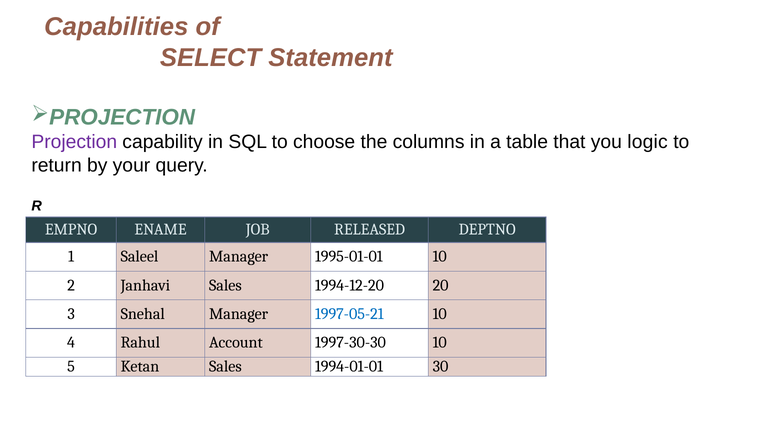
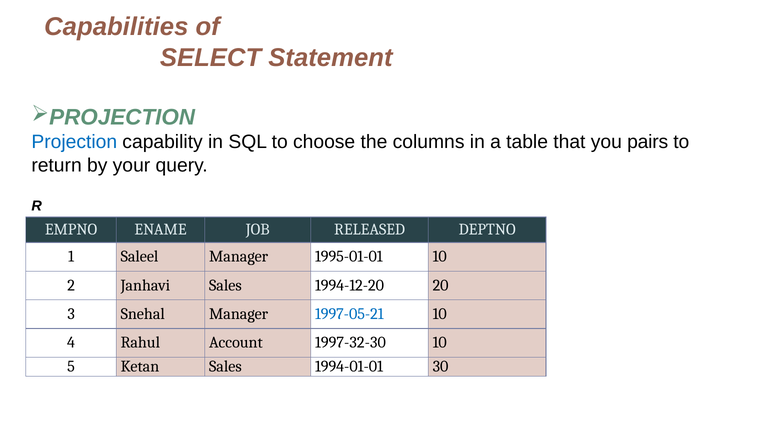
Projection colour: purple -> blue (74, 142)
logic: logic -> pairs (648, 142)
1997-30-30: 1997-30-30 -> 1997-32-30 (350, 342)
